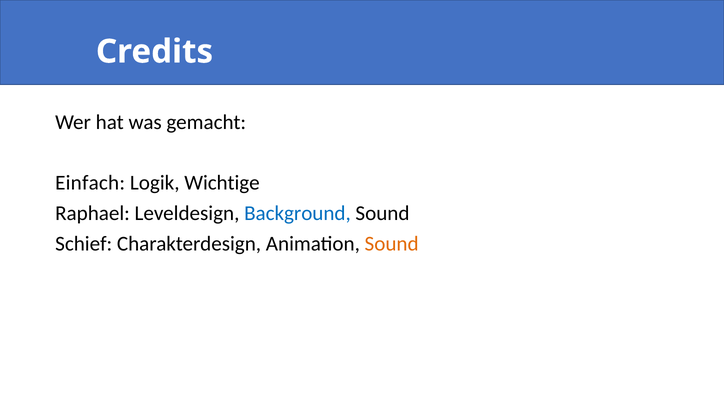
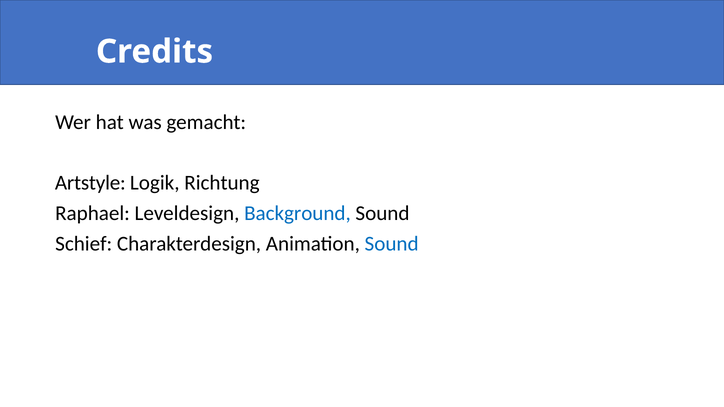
Einfach: Einfach -> Artstyle (90, 183)
Wichtige: Wichtige -> Richtung (222, 183)
Sound colour: orange -> blue (392, 244)
